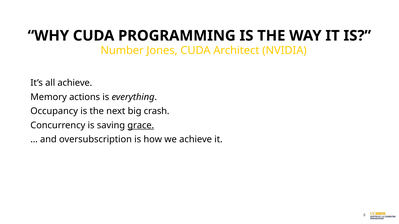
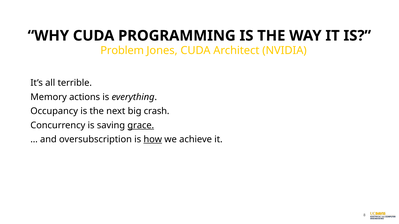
Number: Number -> Problem (122, 51)
all achieve: achieve -> terrible (75, 83)
how underline: none -> present (153, 140)
